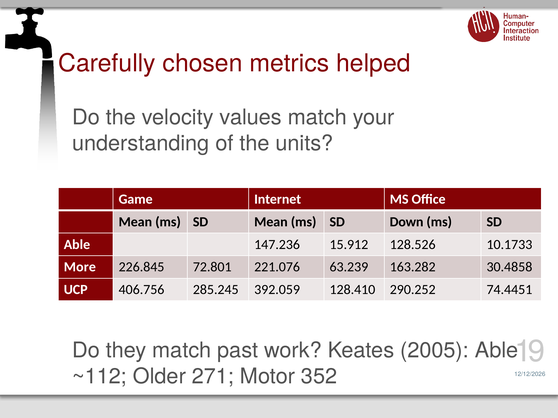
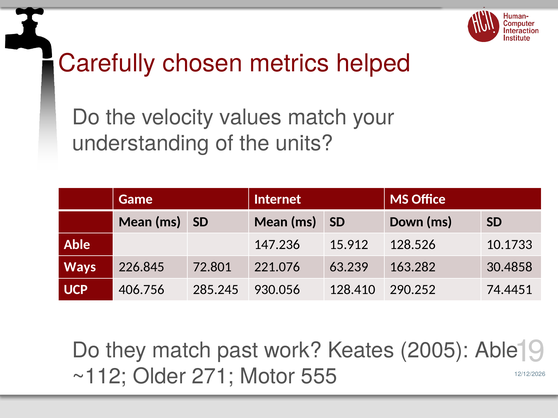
More: More -> Ways (80, 267)
392.059: 392.059 -> 930.056 (277, 290)
352: 352 -> 555 (319, 377)
